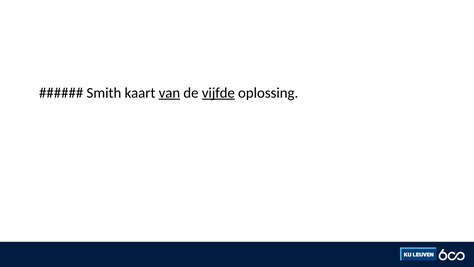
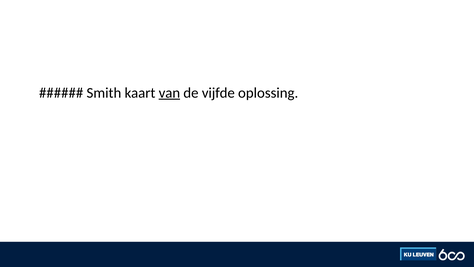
vijfde underline: present -> none (218, 93)
